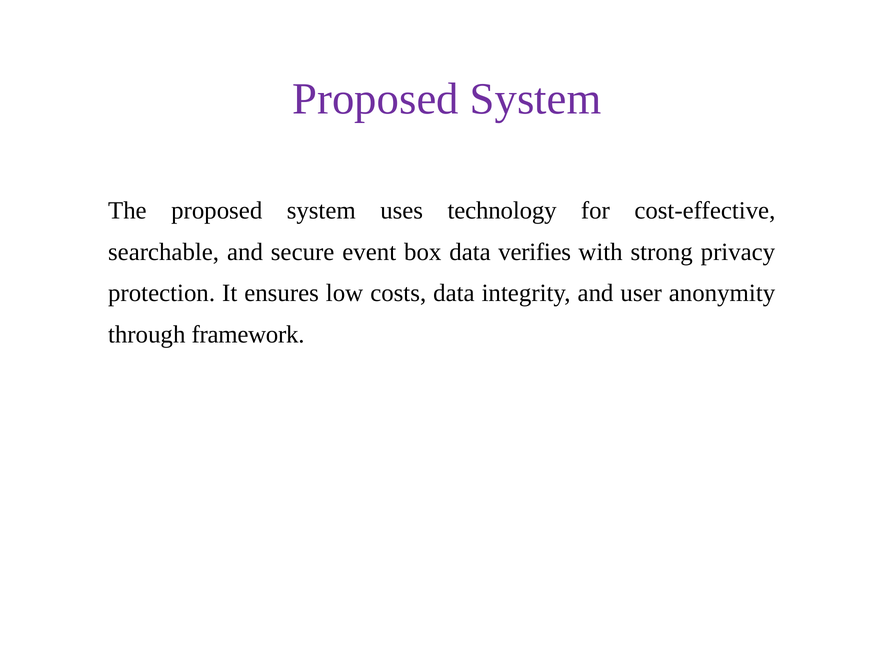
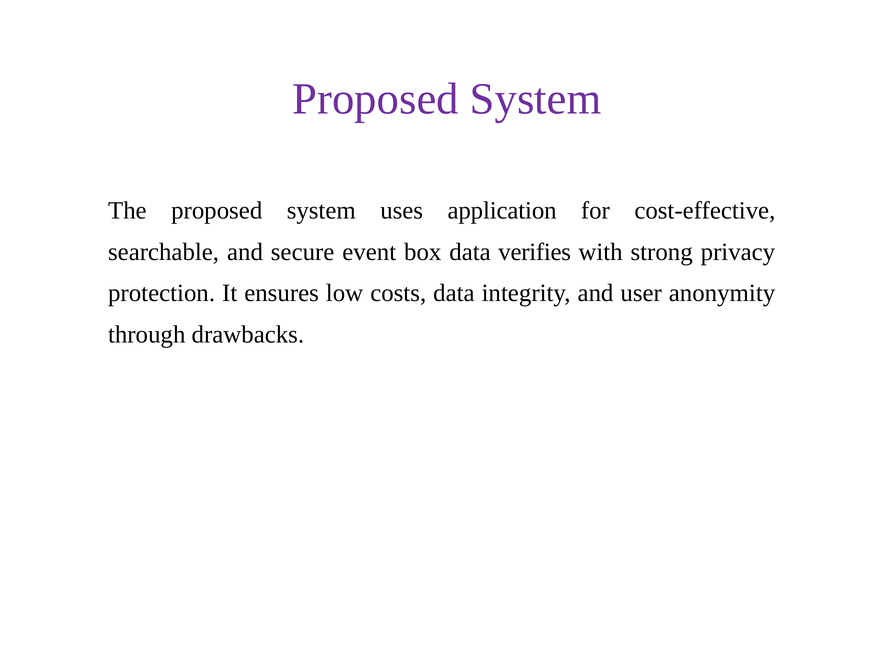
technology: technology -> application (502, 211)
framework: framework -> drawbacks (248, 335)
